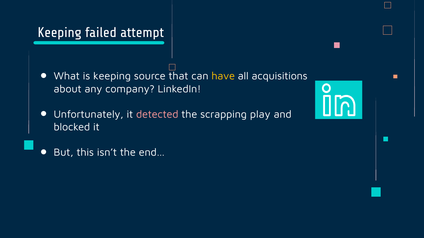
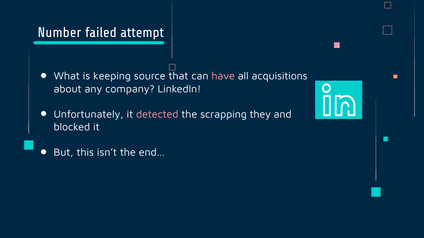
Keeping: Keeping -> Number (59, 33)
have colour: yellow -> pink (223, 76)
play: play -> they (260, 114)
